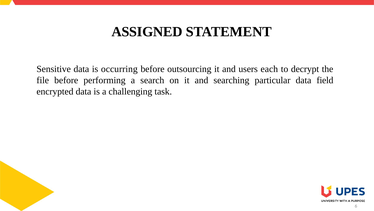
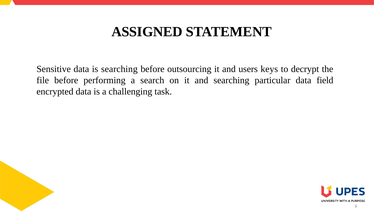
is occurring: occurring -> searching (119, 69)
each: each -> keys (269, 69)
